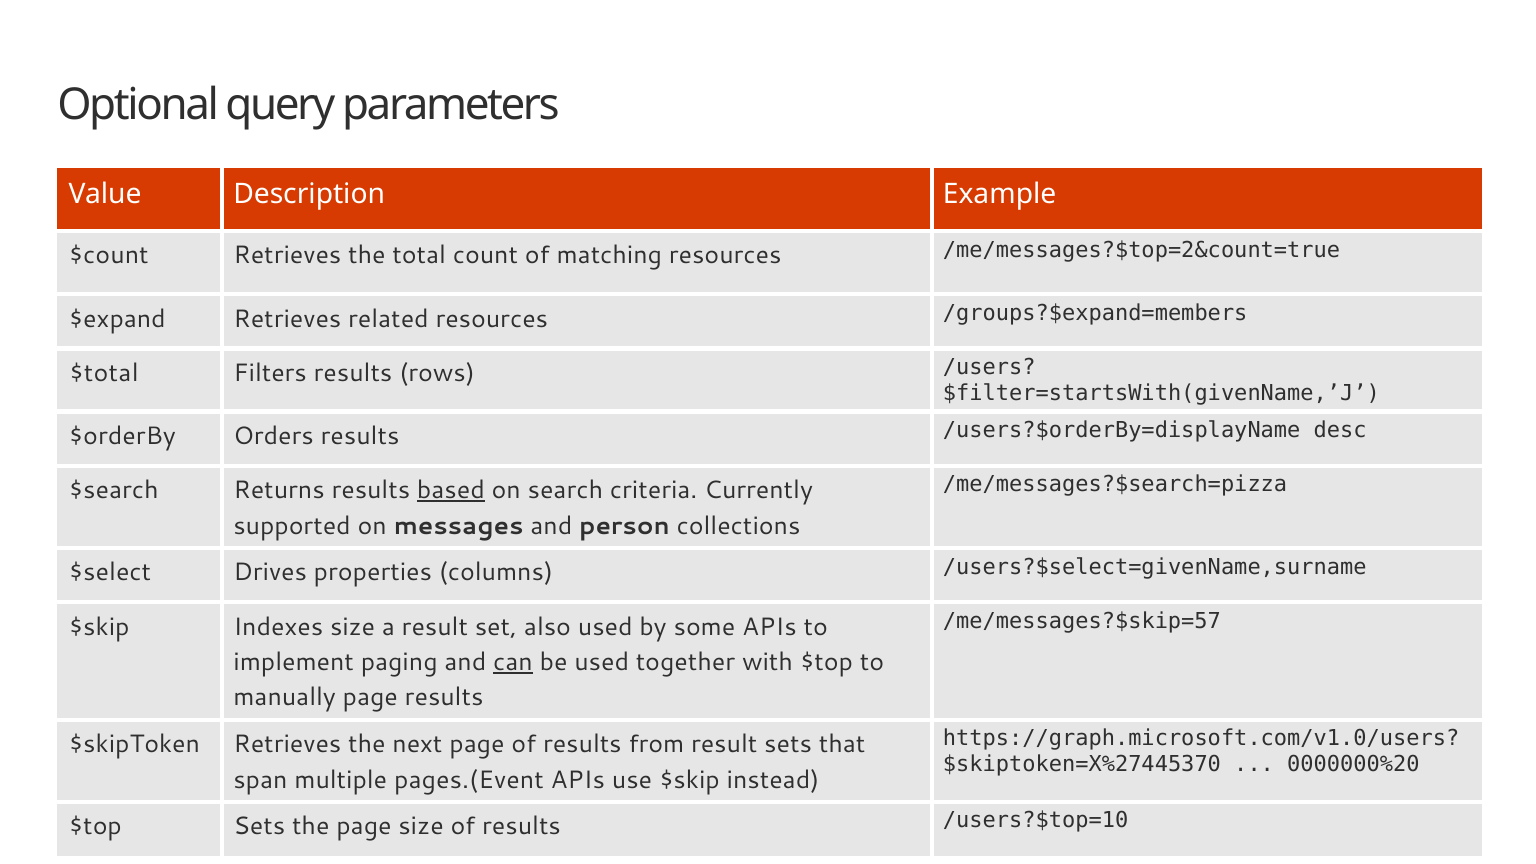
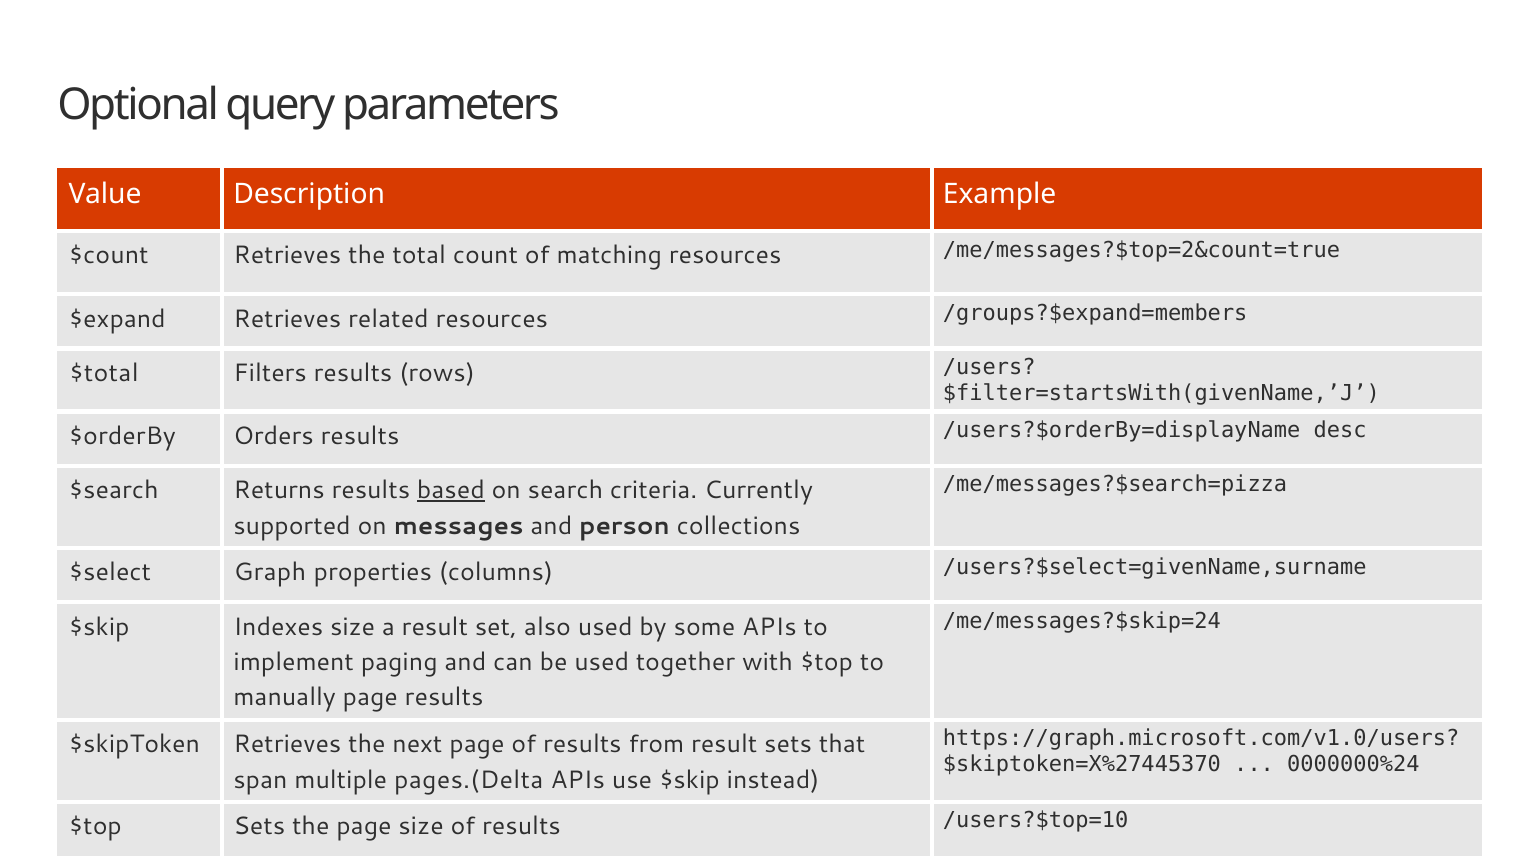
Drives: Drives -> Graph (270, 572)
/me/messages?$skip=57: /me/messages?$skip=57 -> /me/messages?$skip=24 (1082, 621)
can underline: present -> none (513, 662)
0000000%20: 0000000%20 -> 0000000%24 (1353, 764)
pages.(Event: pages.(Event -> pages.(Delta (469, 780)
